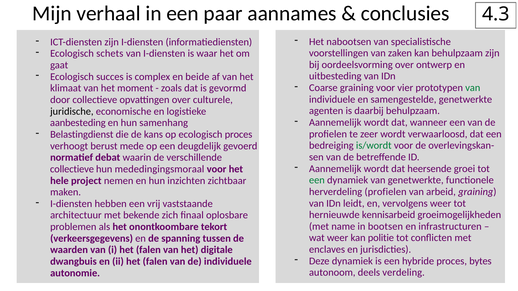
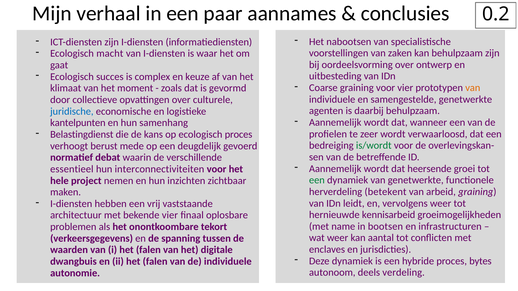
4.3: 4.3 -> 0.2 (496, 14)
schets: schets -> macht (110, 54)
beide: beide -> keuze (197, 77)
van colour: green -> orange (473, 88)
juridische colour: black -> blue (72, 111)
aanbesteding: aanbesteding -> kantelpunten (78, 123)
collectieve: collectieve -> essentieel (72, 169)
mededingingsmoraal: mededingingsmoraal -> interconnectiviteiten (159, 169)
herverdeling profielen: profielen -> betekent (386, 192)
bekende zich: zich -> vier (170, 216)
politie: politie -> aantal (381, 238)
